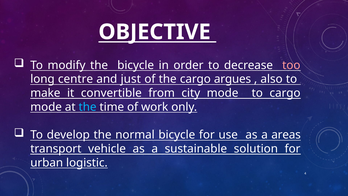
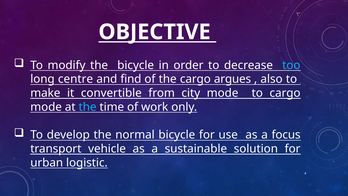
too colour: pink -> light blue (291, 65)
just: just -> find (131, 79)
areas: areas -> focus (286, 135)
